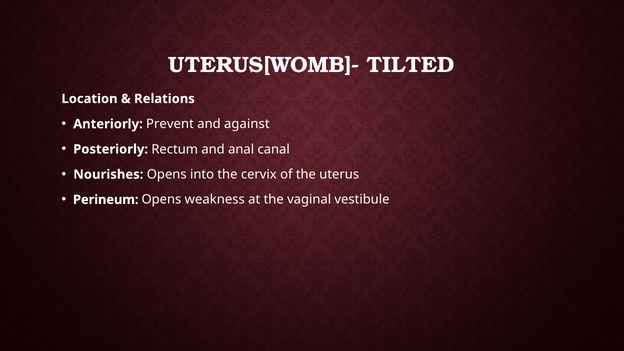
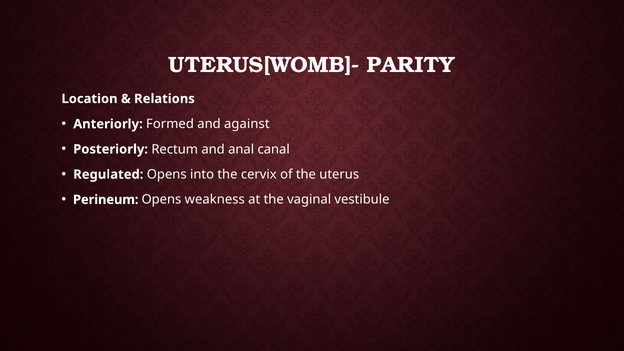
TILTED: TILTED -> PARITY (411, 65)
Prevent: Prevent -> Formed (170, 124)
Nourishes: Nourishes -> Regulated (108, 174)
